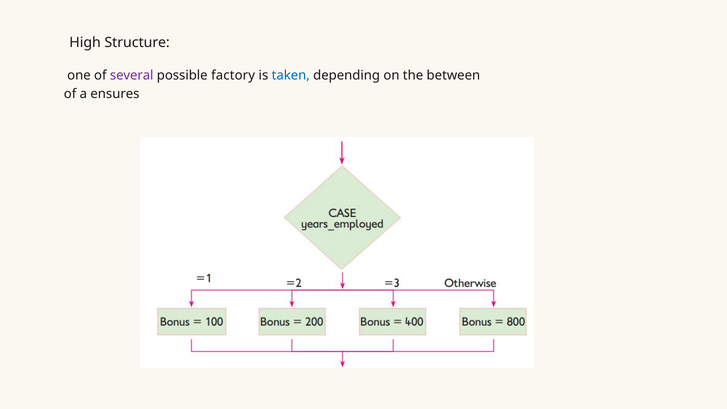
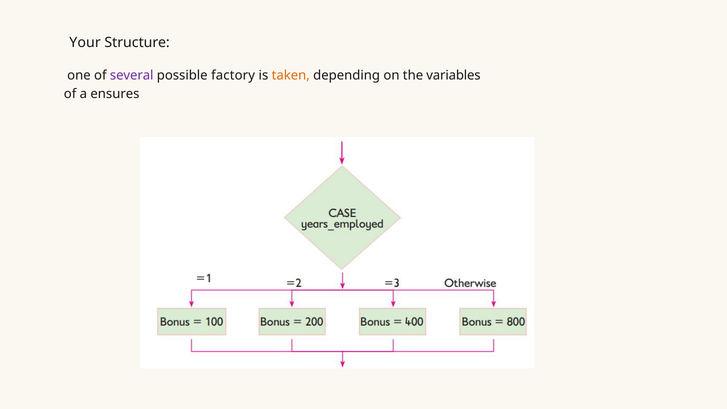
High: High -> Your (85, 42)
taken colour: blue -> orange (291, 75)
between: between -> variables (453, 75)
